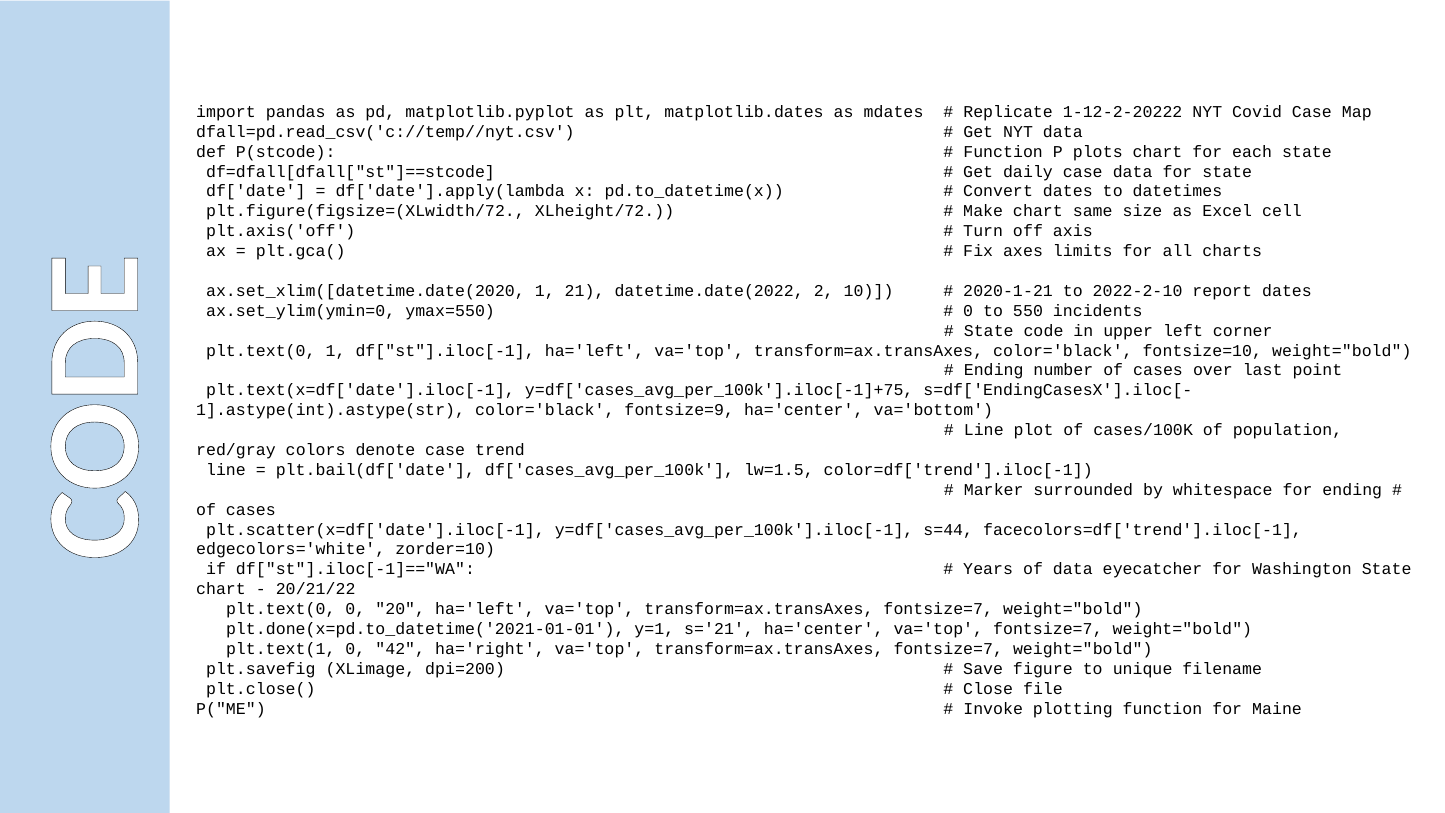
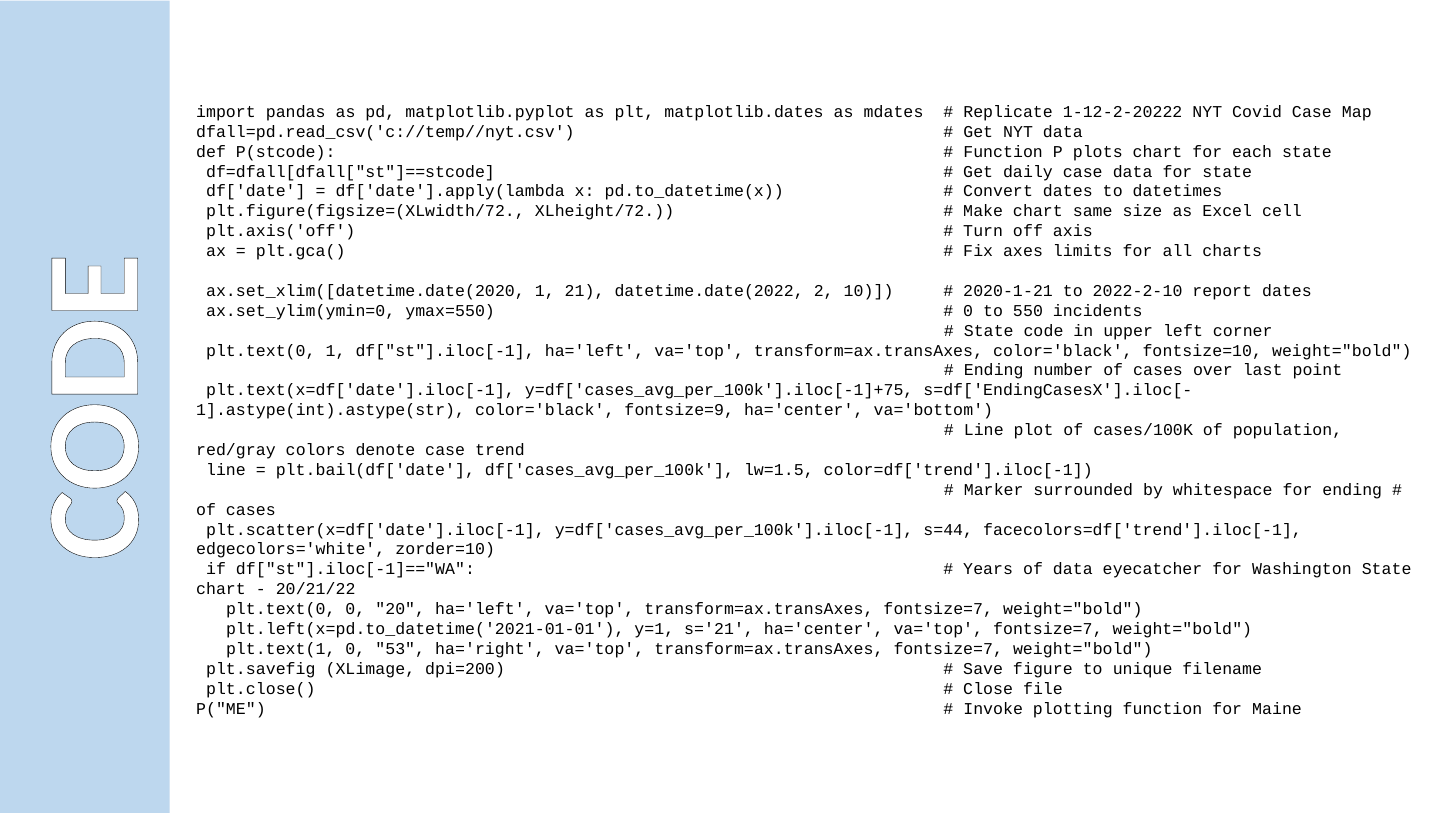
plt.done(x=pd.to_datetime('2021-01-01: plt.done(x=pd.to_datetime('2021-01-01 -> plt.left(x=pd.to_datetime('2021-01-01 (425, 629)
42: 42 -> 53 (400, 649)
